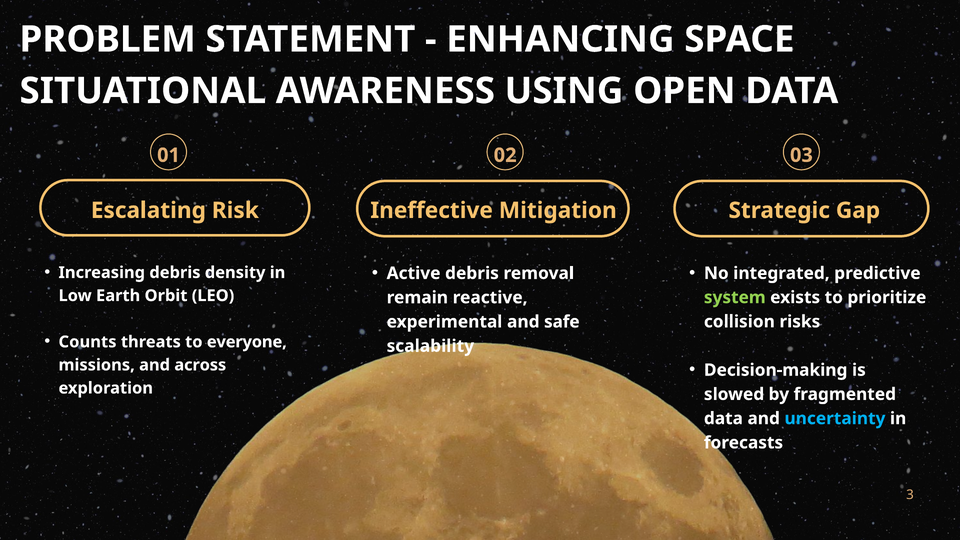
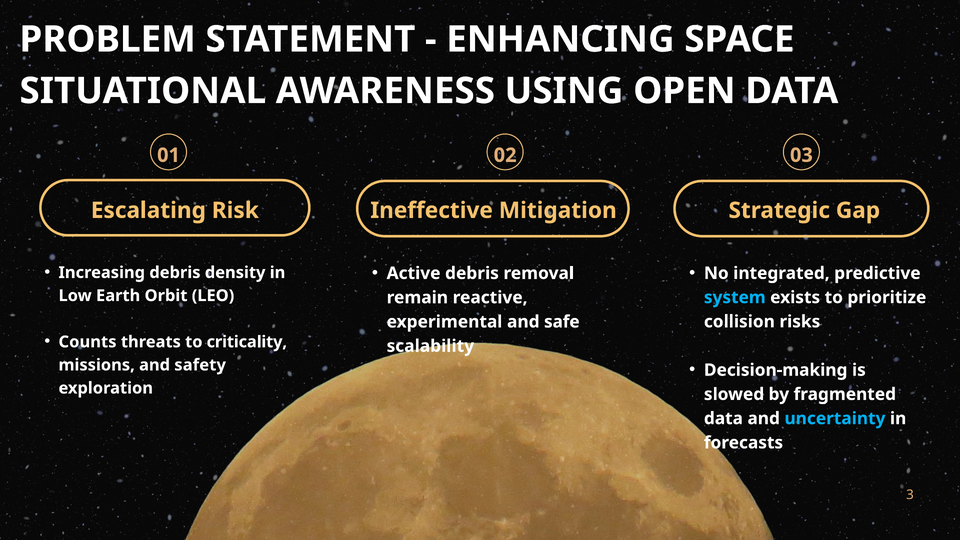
system colour: light green -> light blue (735, 297)
everyone: everyone -> criticality (247, 342)
across: across -> safety (200, 365)
